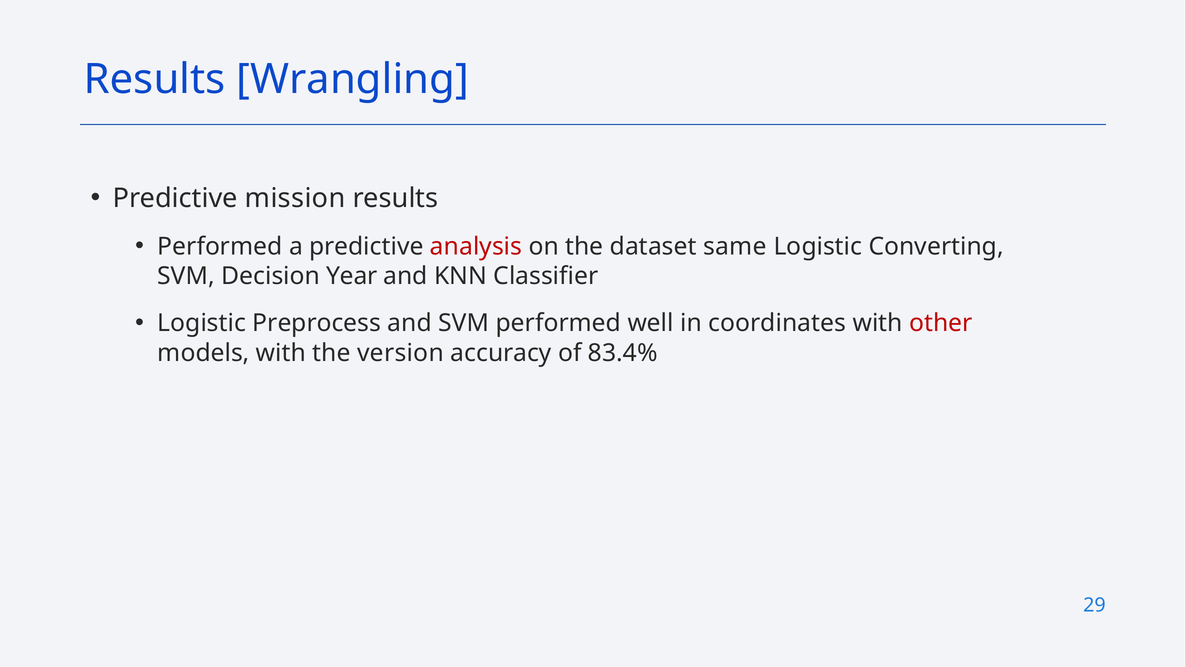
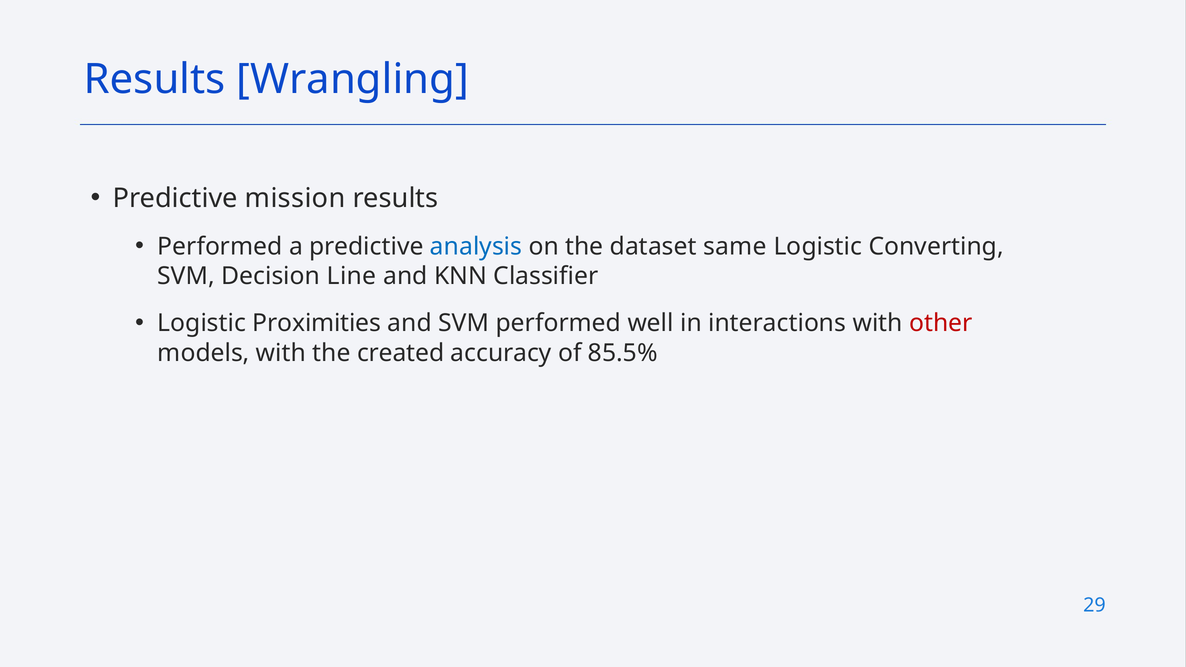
analysis colour: red -> blue (476, 247)
Year: Year -> Line (351, 276)
Preprocess: Preprocess -> Proximities (317, 323)
coordinates: coordinates -> interactions (777, 323)
version: version -> created (401, 353)
83.4%: 83.4% -> 85.5% (623, 353)
